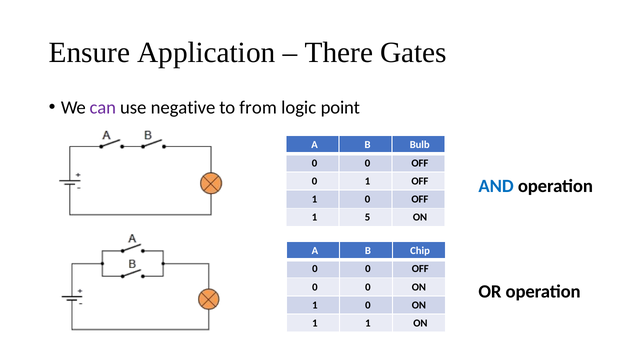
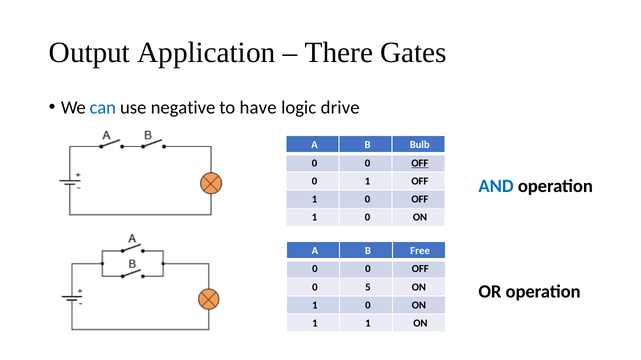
Ensure: Ensure -> Output (89, 53)
can colour: purple -> blue (103, 108)
from: from -> have (258, 108)
point: point -> drive (340, 108)
OFF underline: none -> present (420, 163)
5: 5 -> 0 (368, 218)
Chip: Chip -> Free (420, 251)
0: 0 -> 5 (368, 288)
